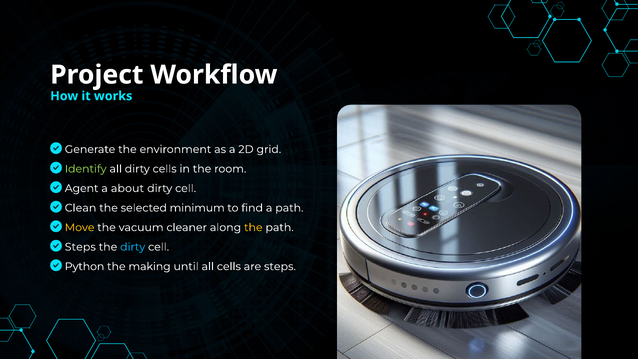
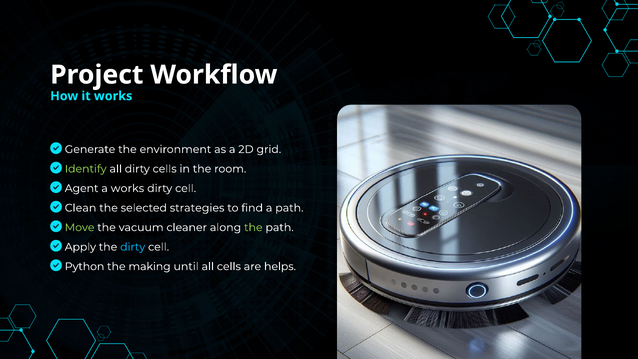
a about: about -> works (127, 188)
minimum: minimum -> strategies (197, 208)
Move colour: yellow -> light green (80, 227)
the colour: yellow -> light green (253, 227)
Steps: Steps -> Apply (80, 247)
are steps: steps -> helps (280, 266)
